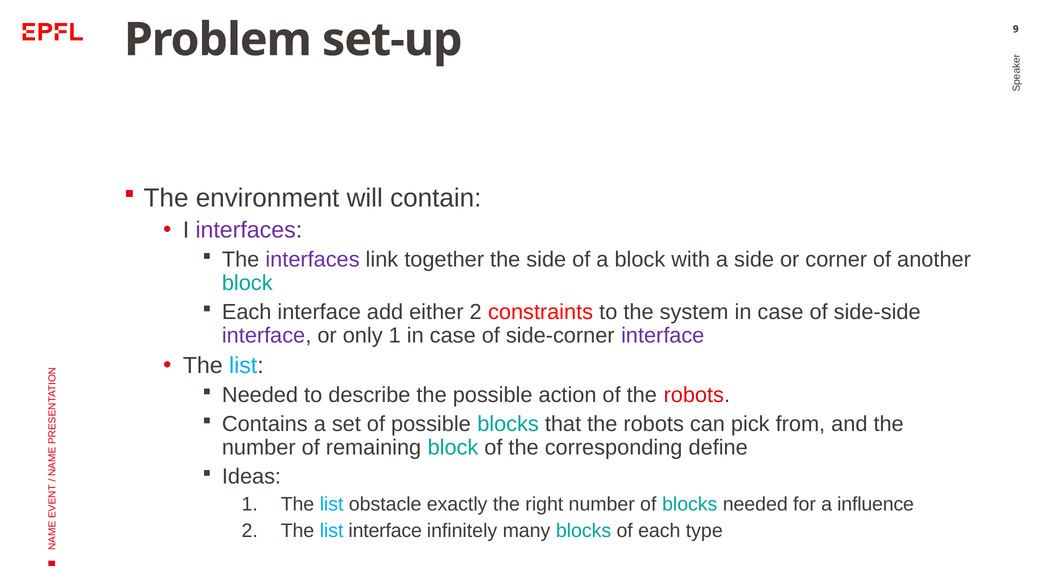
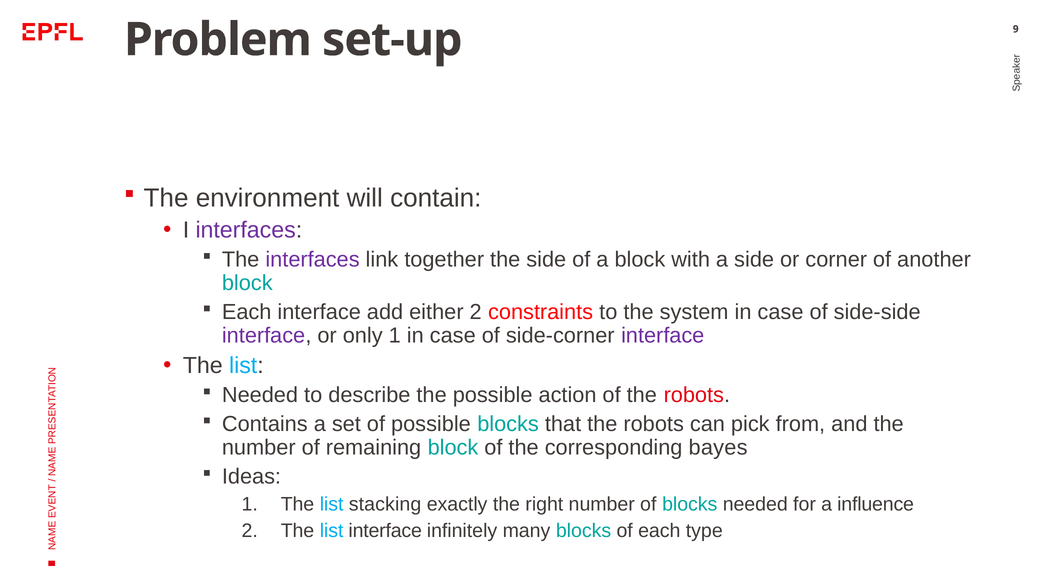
define: define -> bayes (718, 448)
obstacle: obstacle -> stacking (385, 504)
